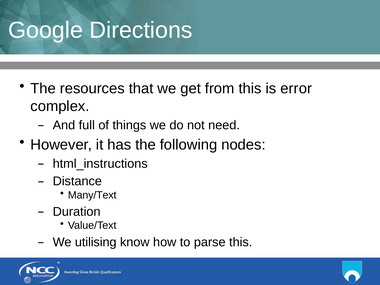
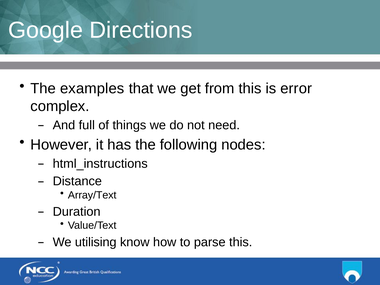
resources: resources -> examples (92, 89)
Many/Text: Many/Text -> Array/Text (92, 195)
